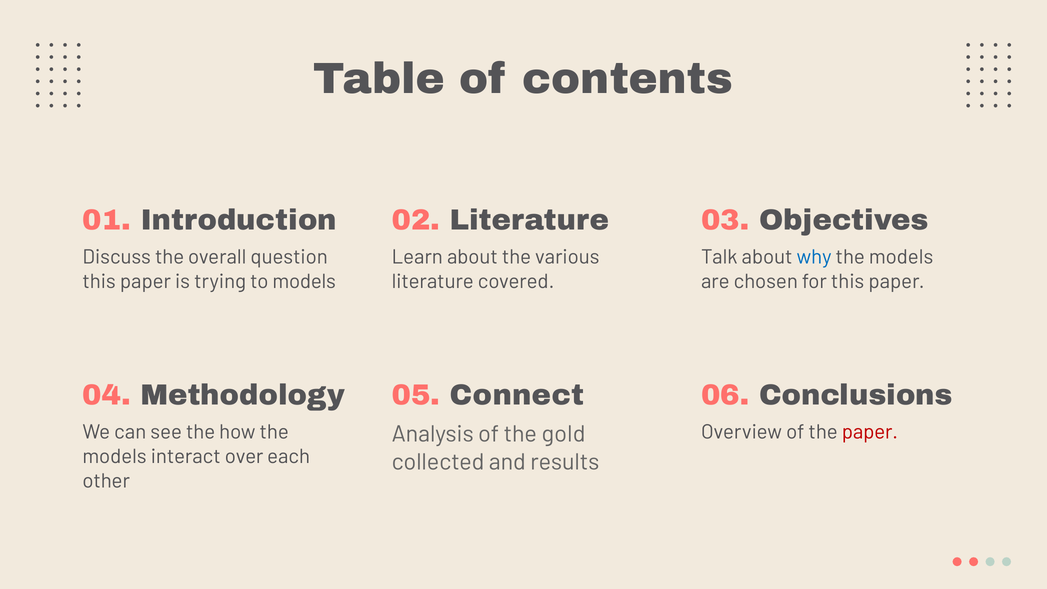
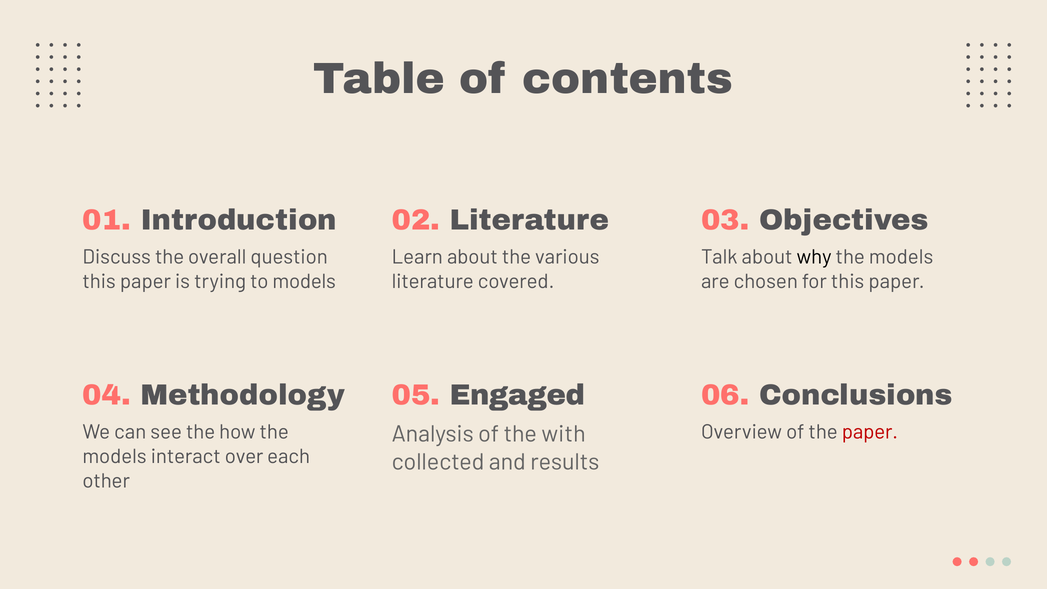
why colour: blue -> black (814, 257)
Connect: Connect -> Engaged (517, 395)
gold: gold -> with (564, 434)
